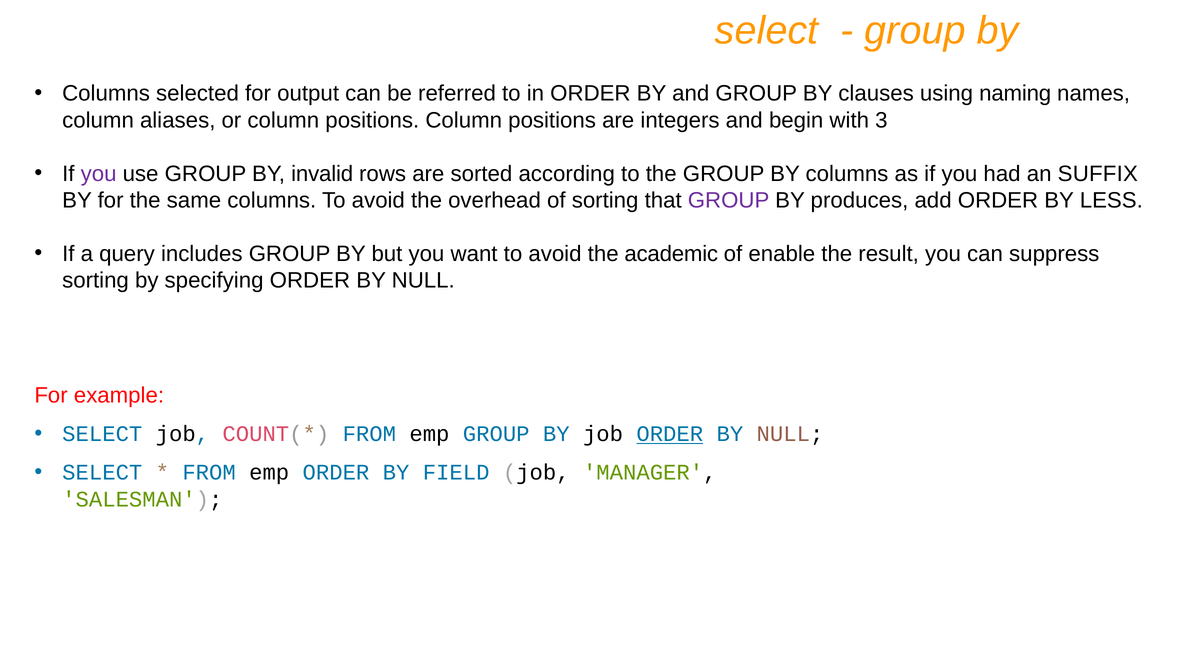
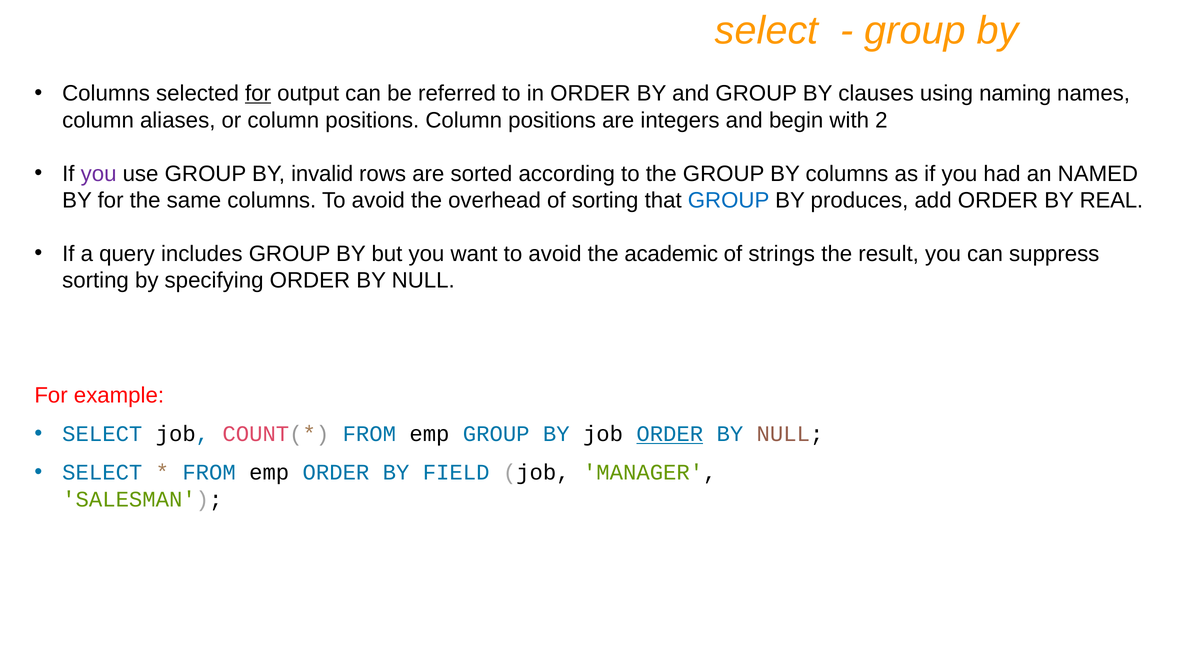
for underline: none -> present (258, 93)
3: 3 -> 2 (881, 120)
SUFFIX: SUFFIX -> NAMED (1098, 174)
GROUP colour: purple -> blue (729, 200)
LESS: LESS -> REAL (1111, 200)
enable: enable -> strings (782, 254)
